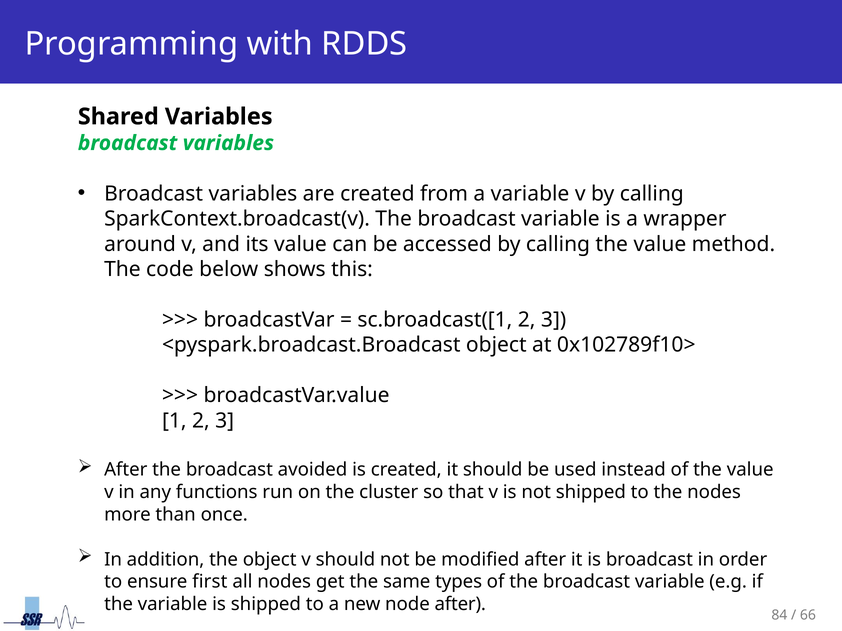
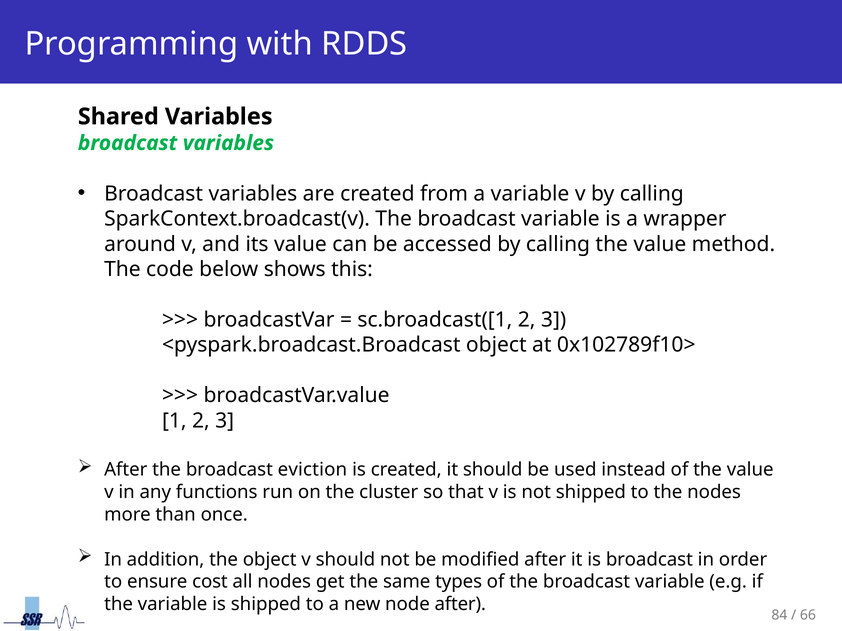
avoided: avoided -> eviction (312, 470)
first: first -> cost (210, 582)
